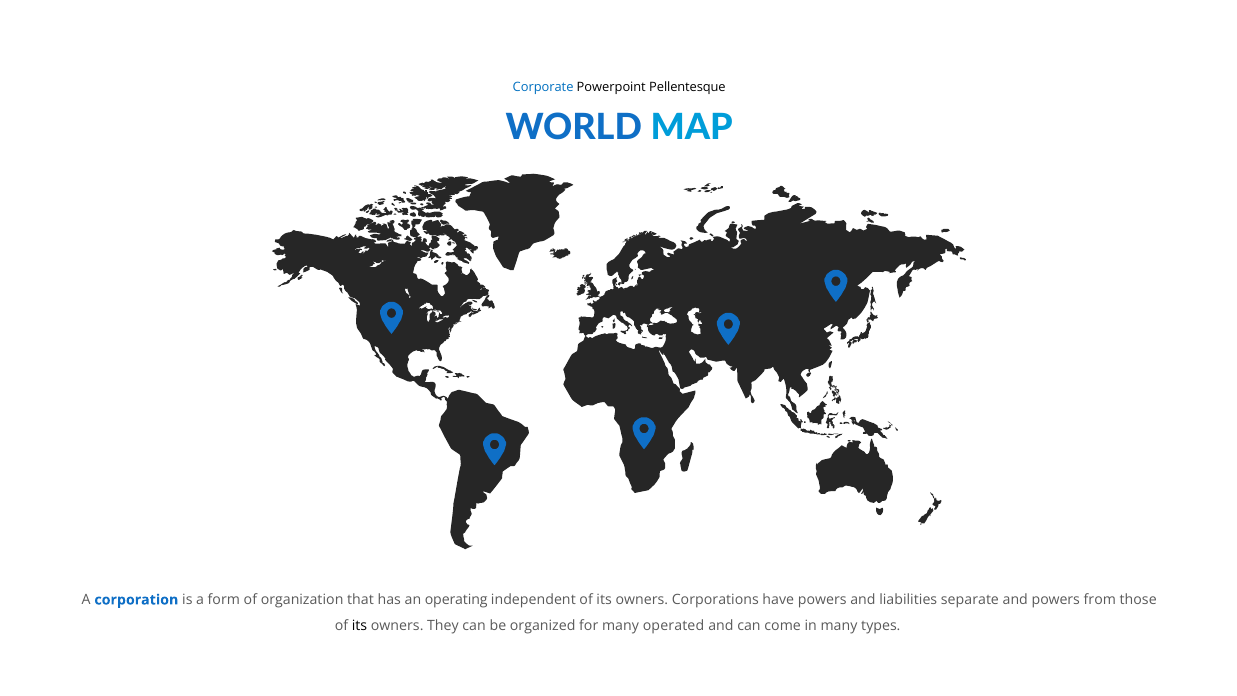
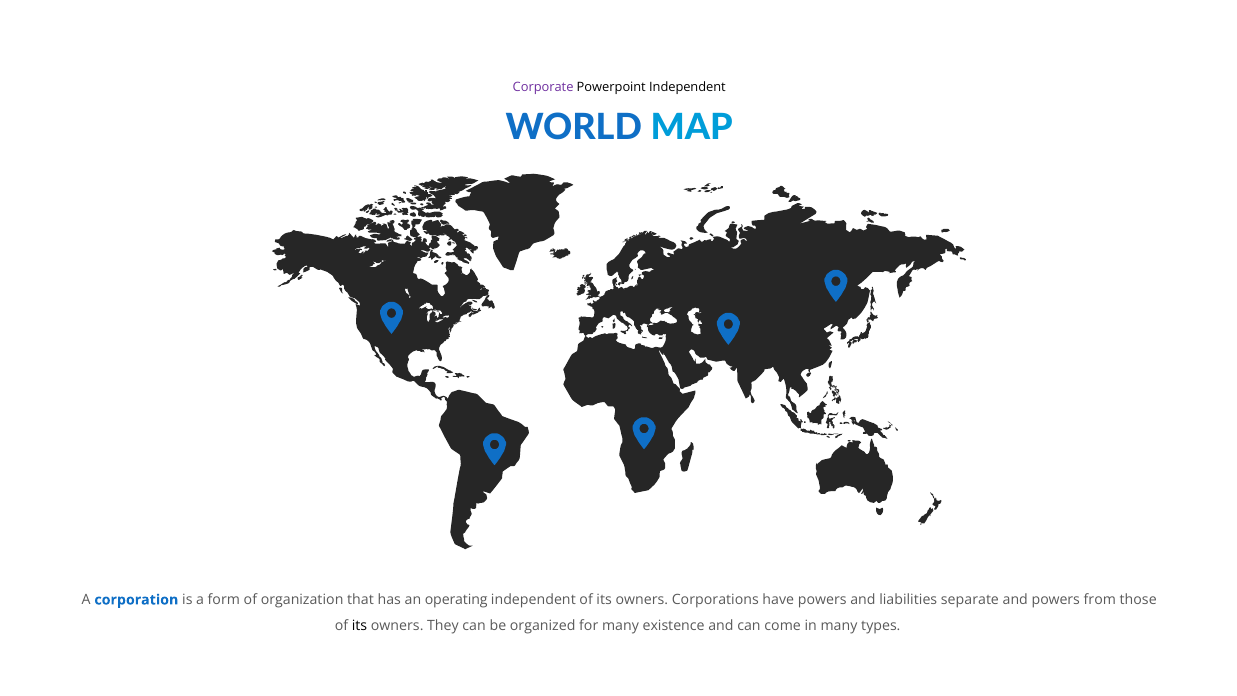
Corporate colour: blue -> purple (543, 87)
Powerpoint Pellentesque: Pellentesque -> Independent (687, 87)
operated: operated -> existence (674, 625)
